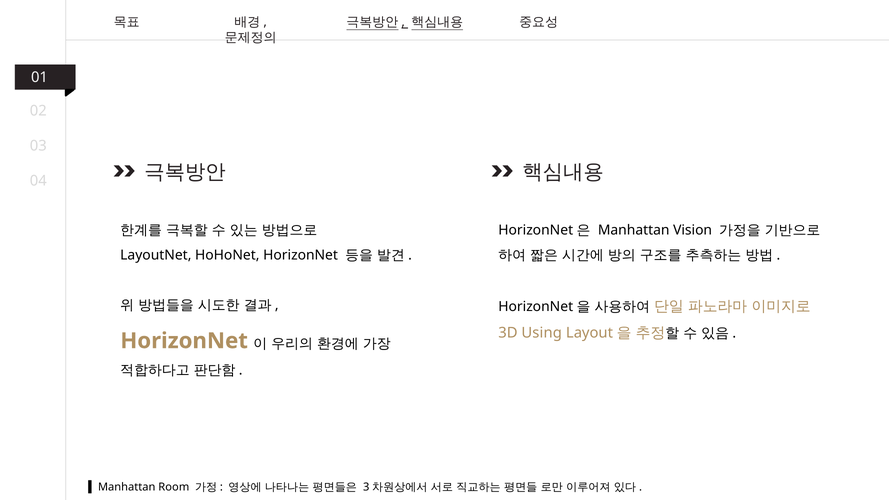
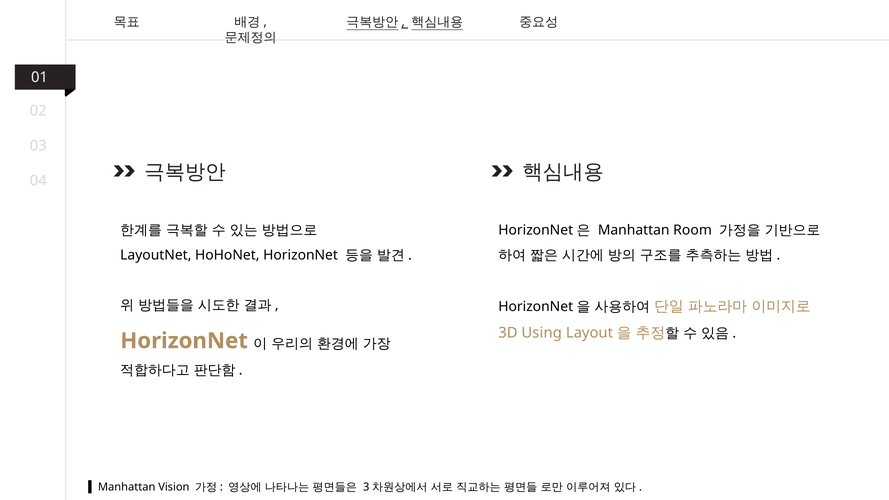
Vision: Vision -> Room (693, 230)
Room: Room -> Vision (174, 487)
